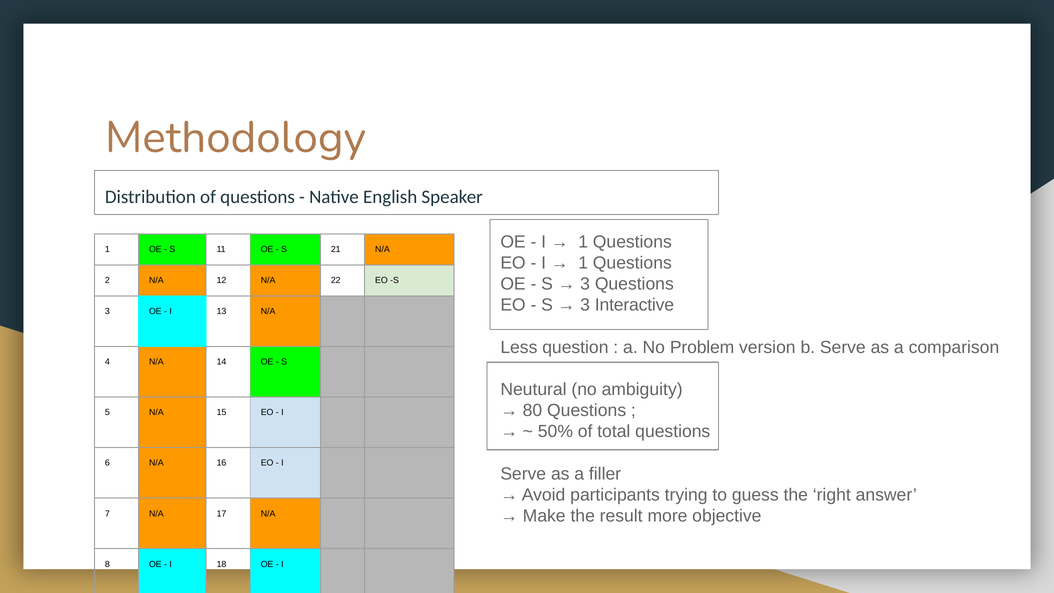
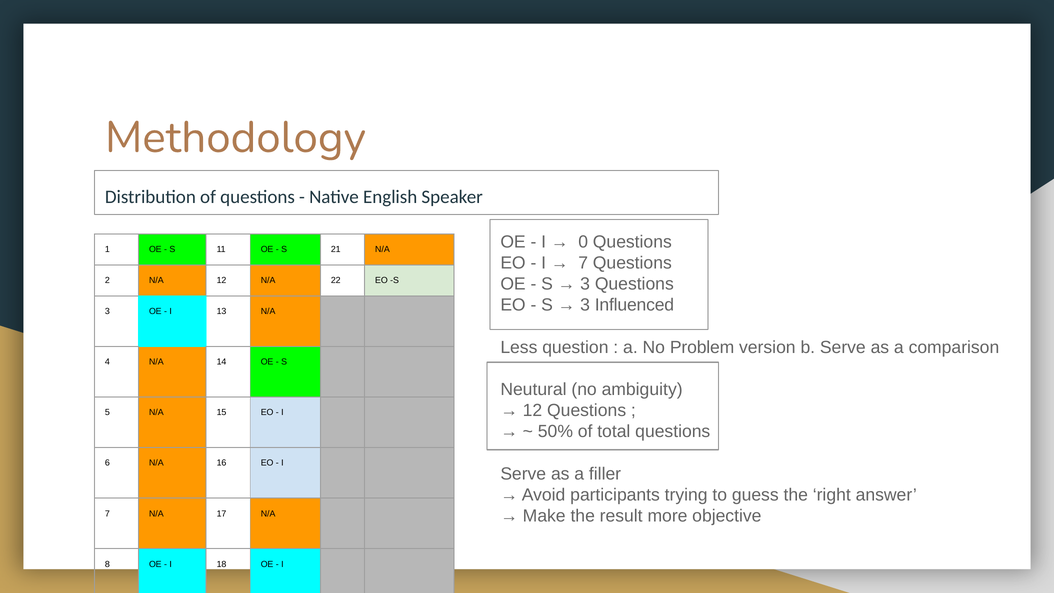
1: 1 -> 0 (583, 242)
1: 1 -> 7 (583, 263)
Interactive: Interactive -> Influenced (634, 305)
80: 80 -> 12 (532, 410)
